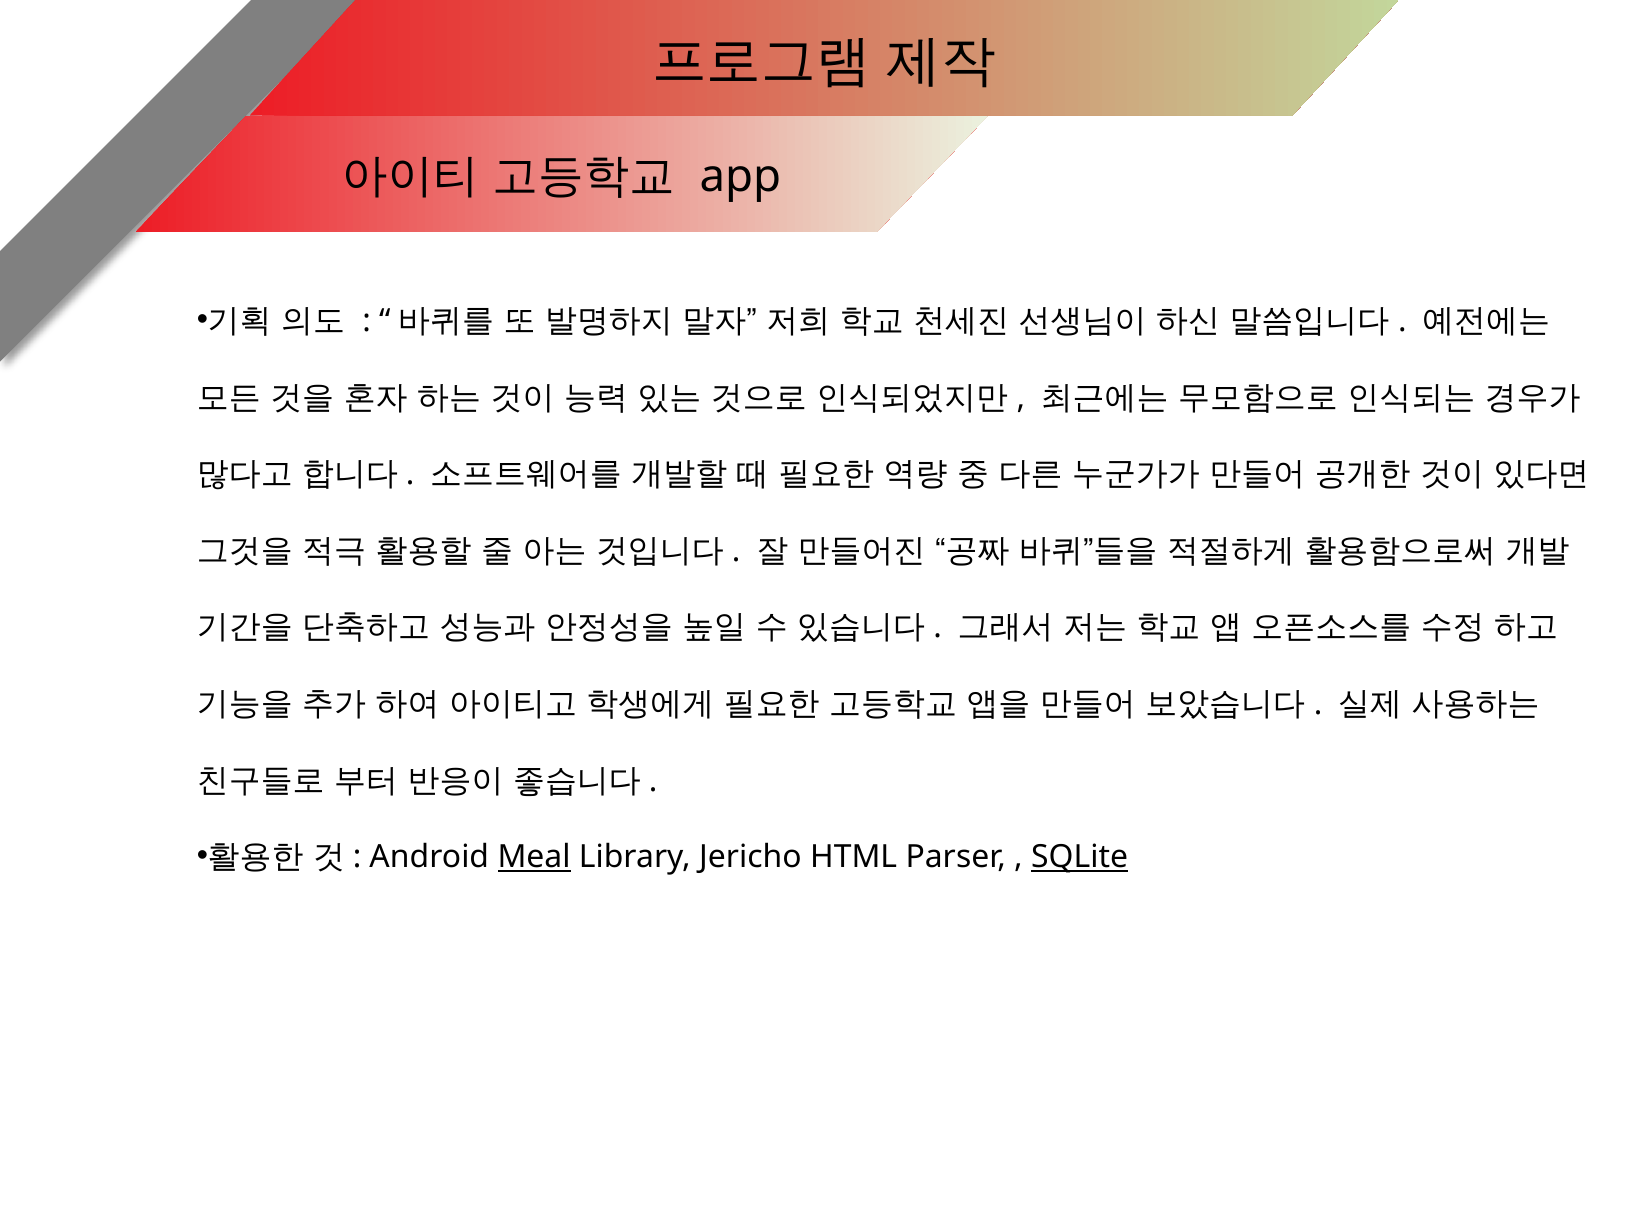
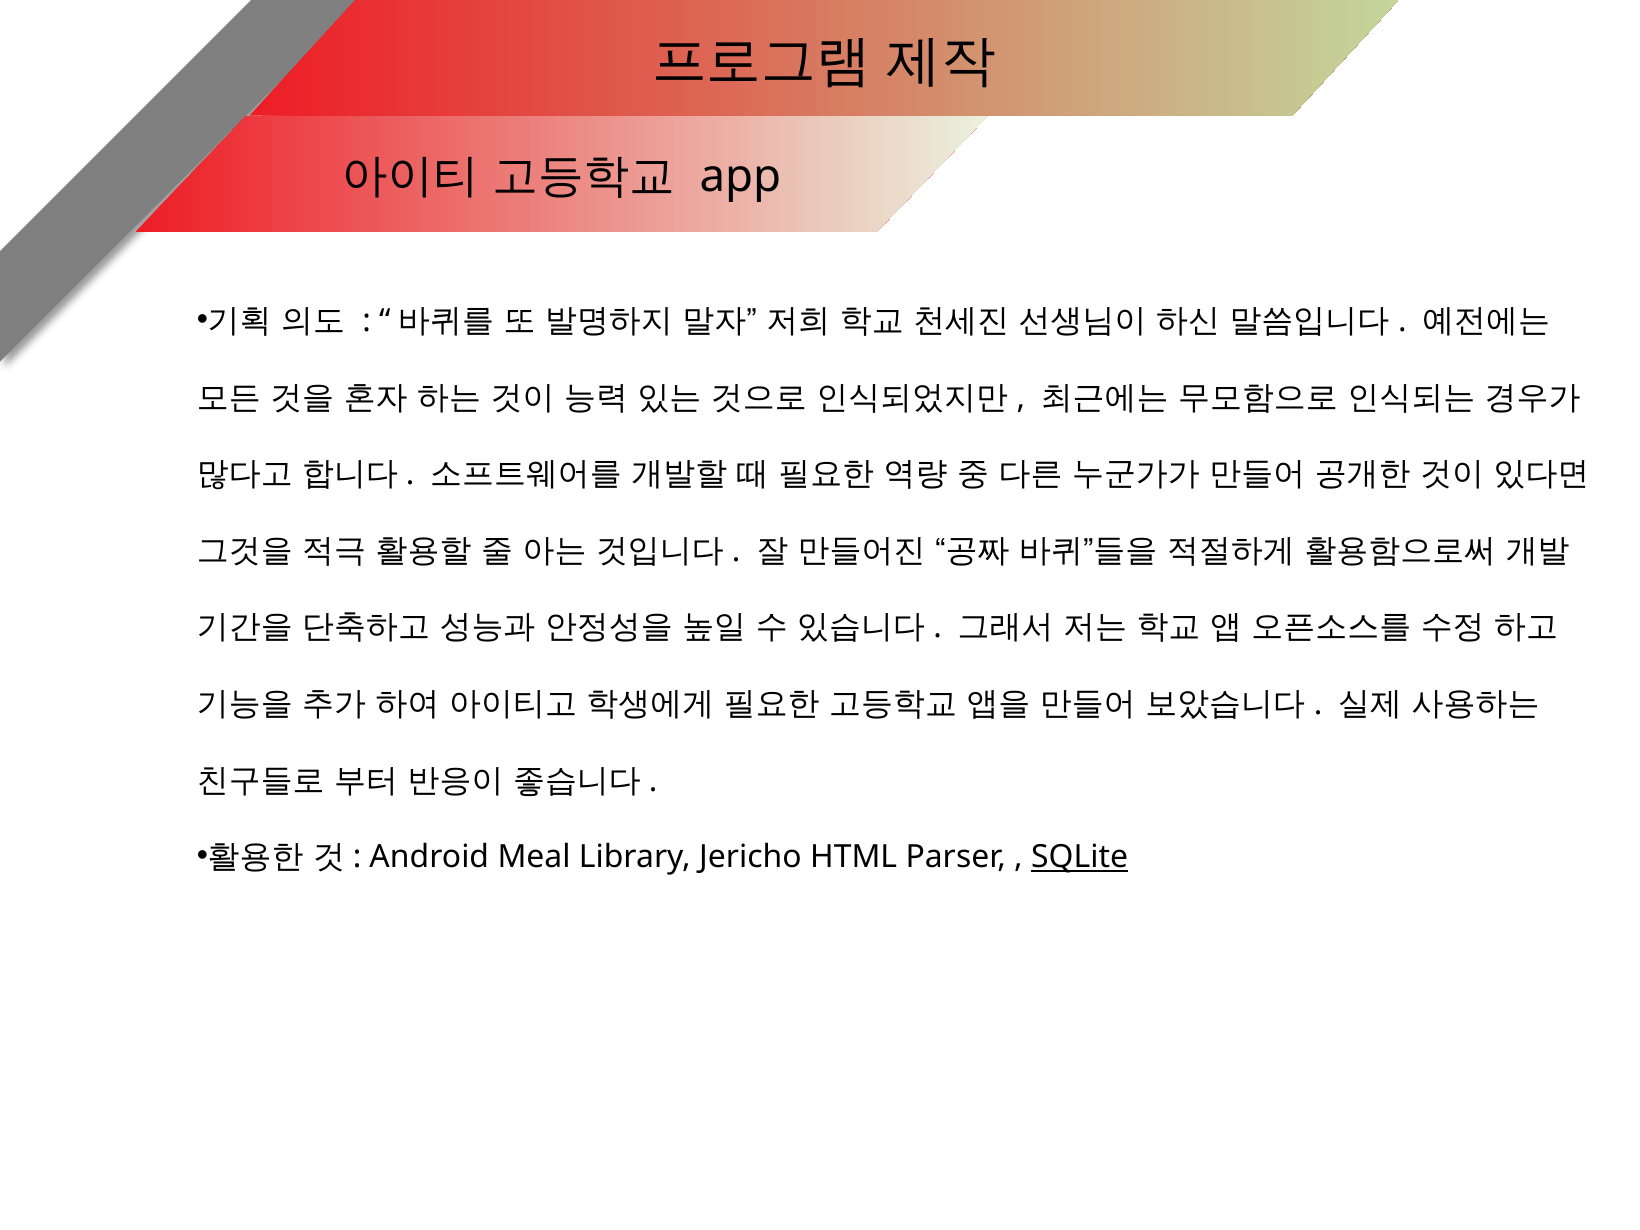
Meal underline: present -> none (534, 857)
